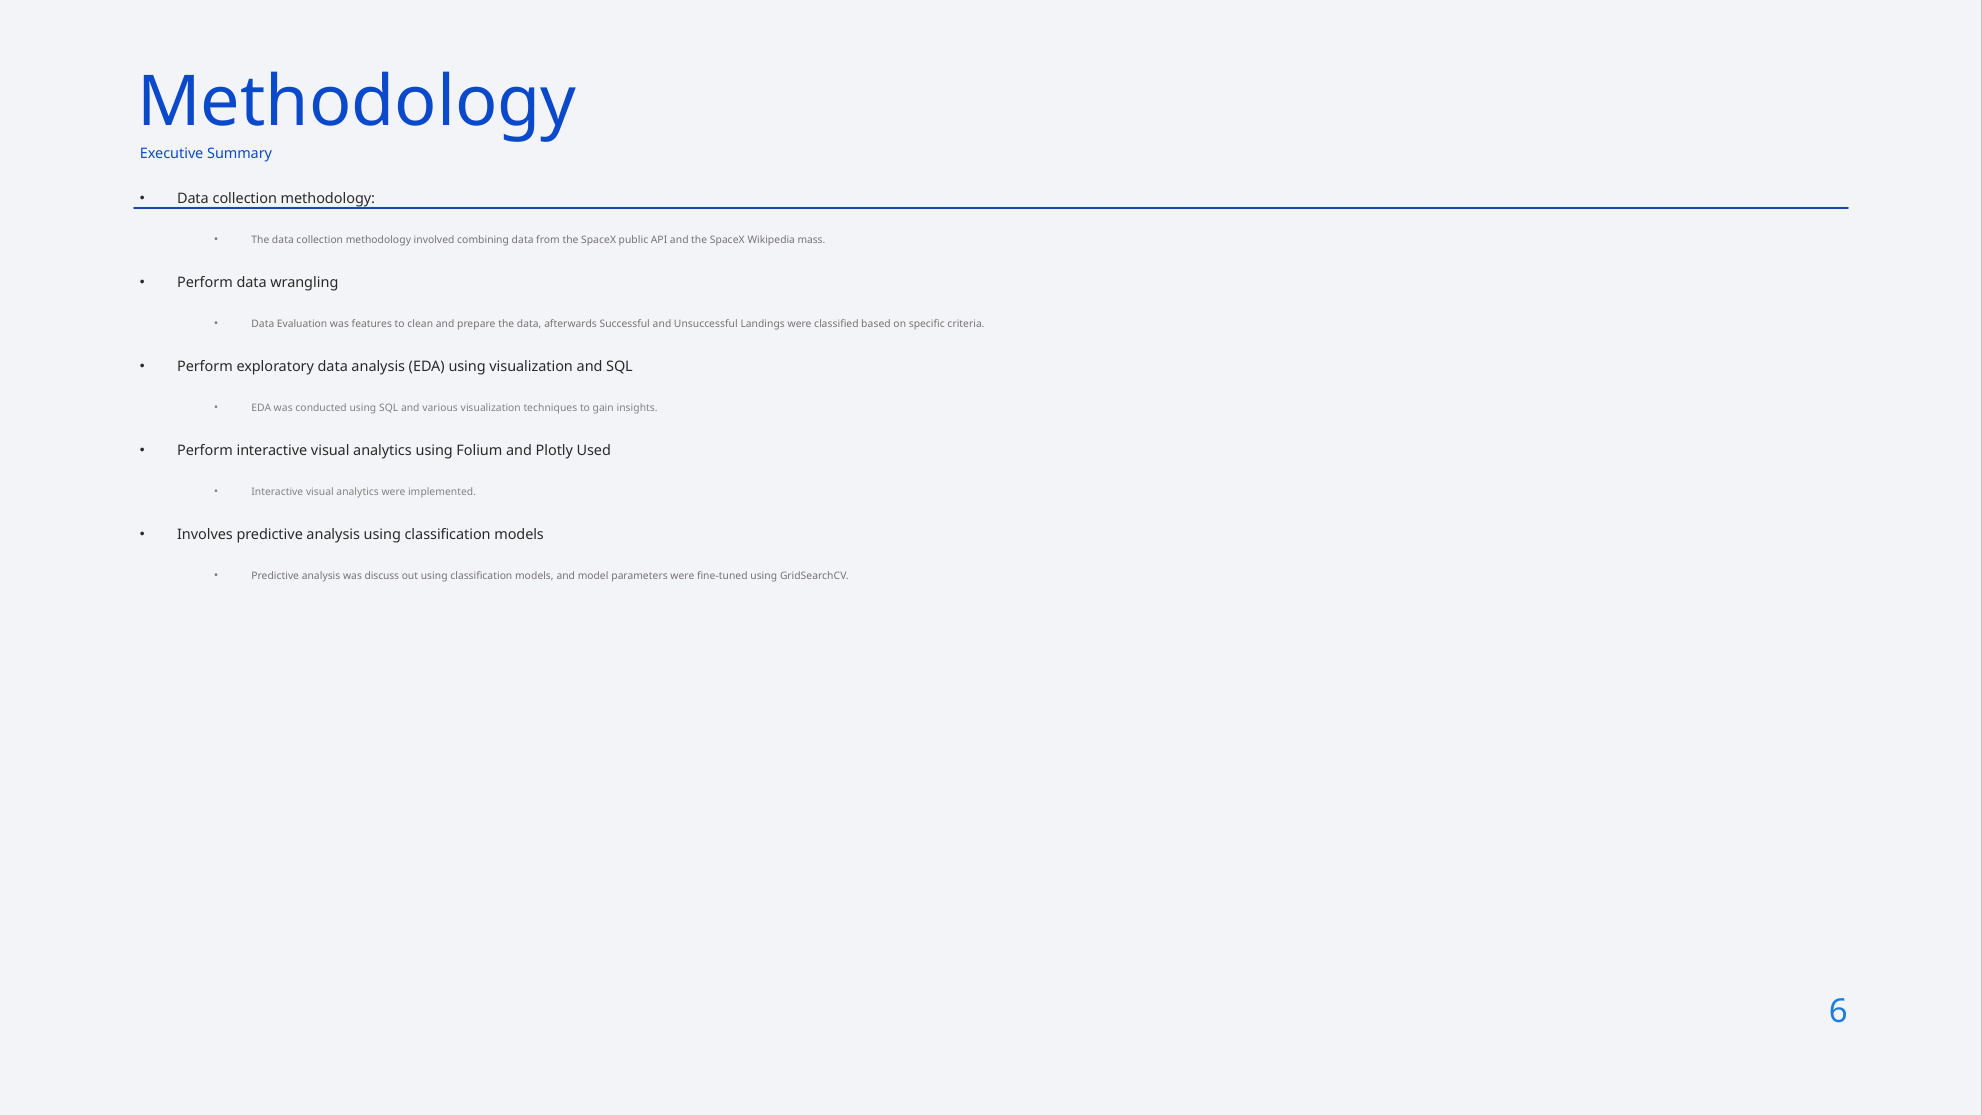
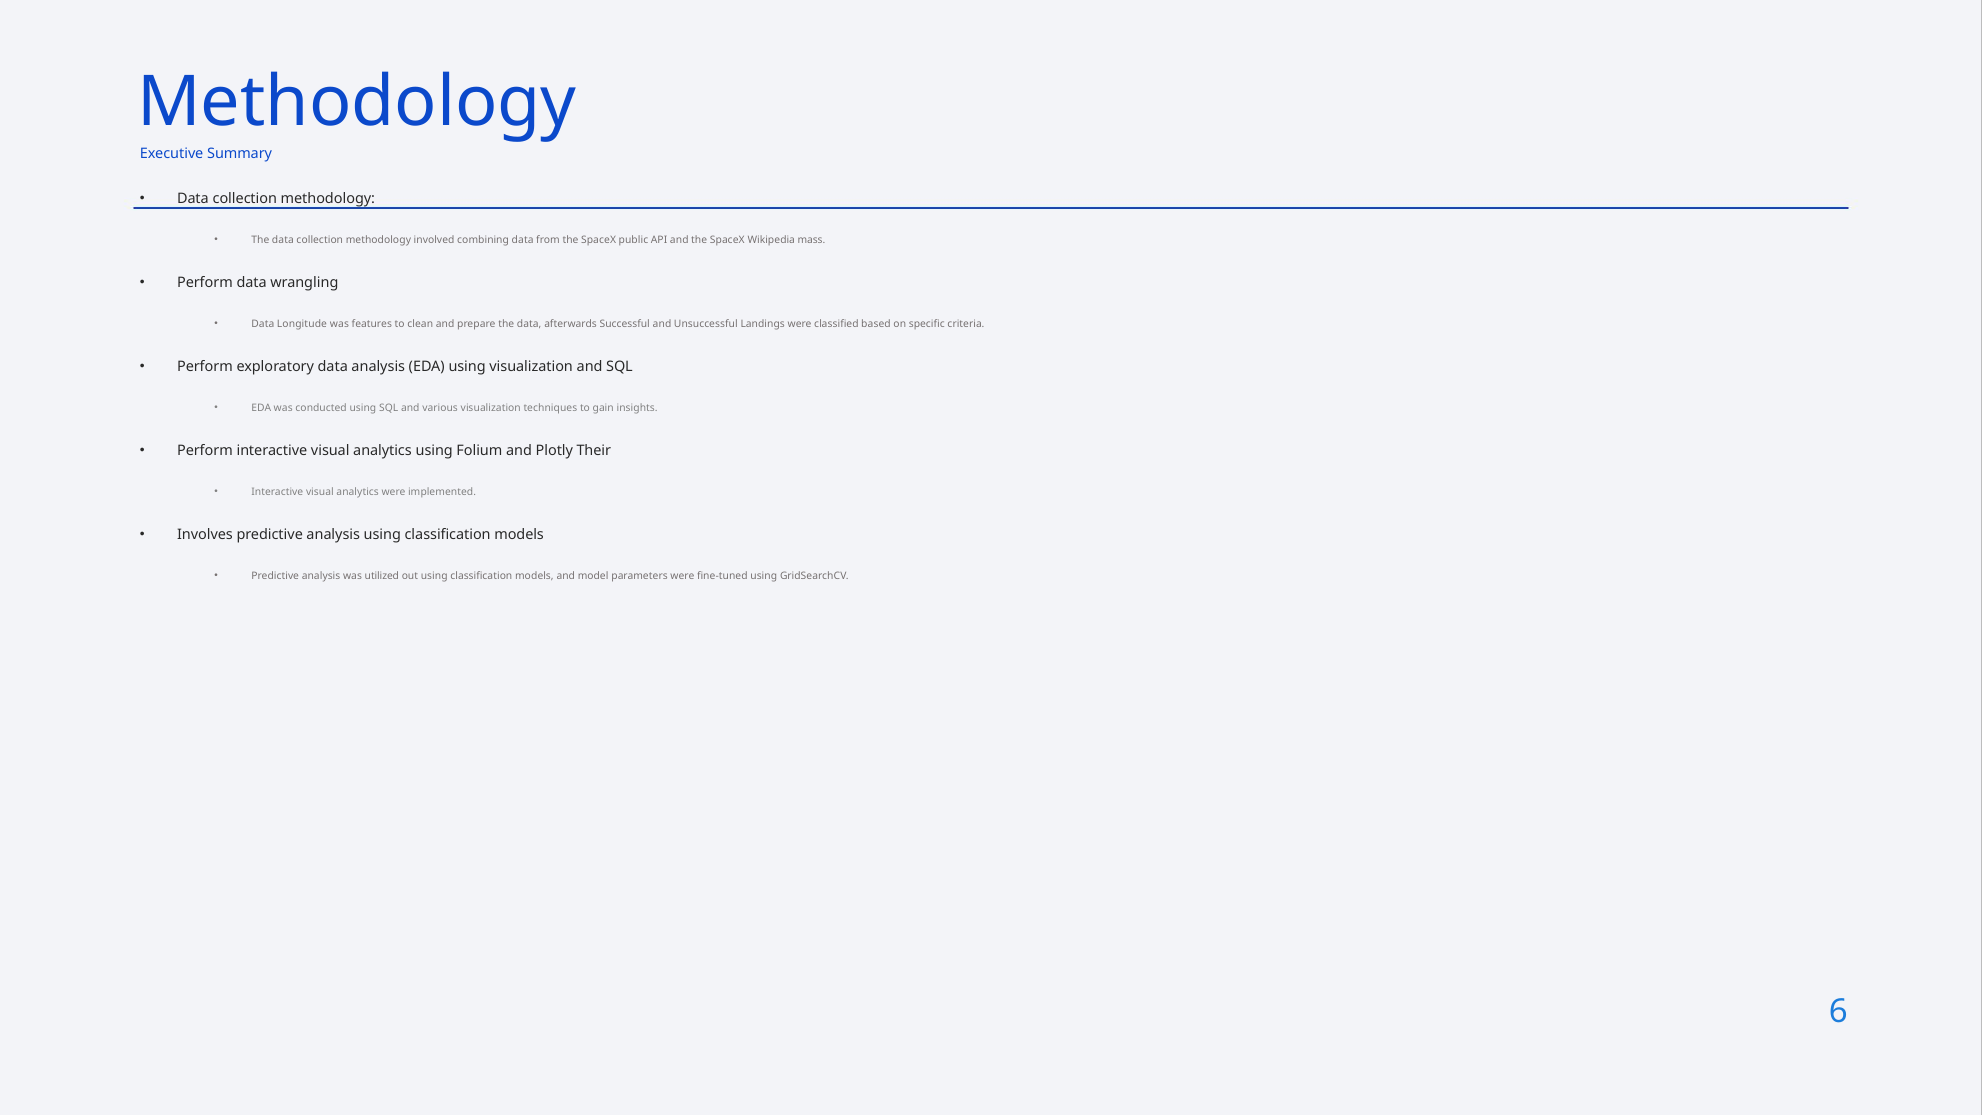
Evaluation: Evaluation -> Longitude (302, 324)
Used: Used -> Their (594, 450)
discuss: discuss -> utilized (382, 576)
